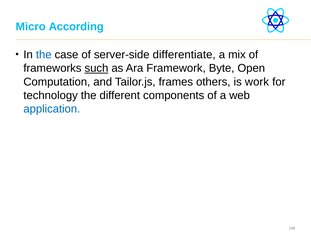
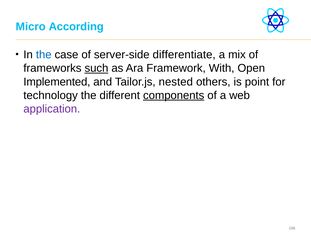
Byte: Byte -> With (222, 68)
Computation: Computation -> Implemented (57, 82)
frames: frames -> nested (176, 82)
work: work -> point (257, 82)
components underline: none -> present (174, 95)
application colour: blue -> purple (52, 109)
